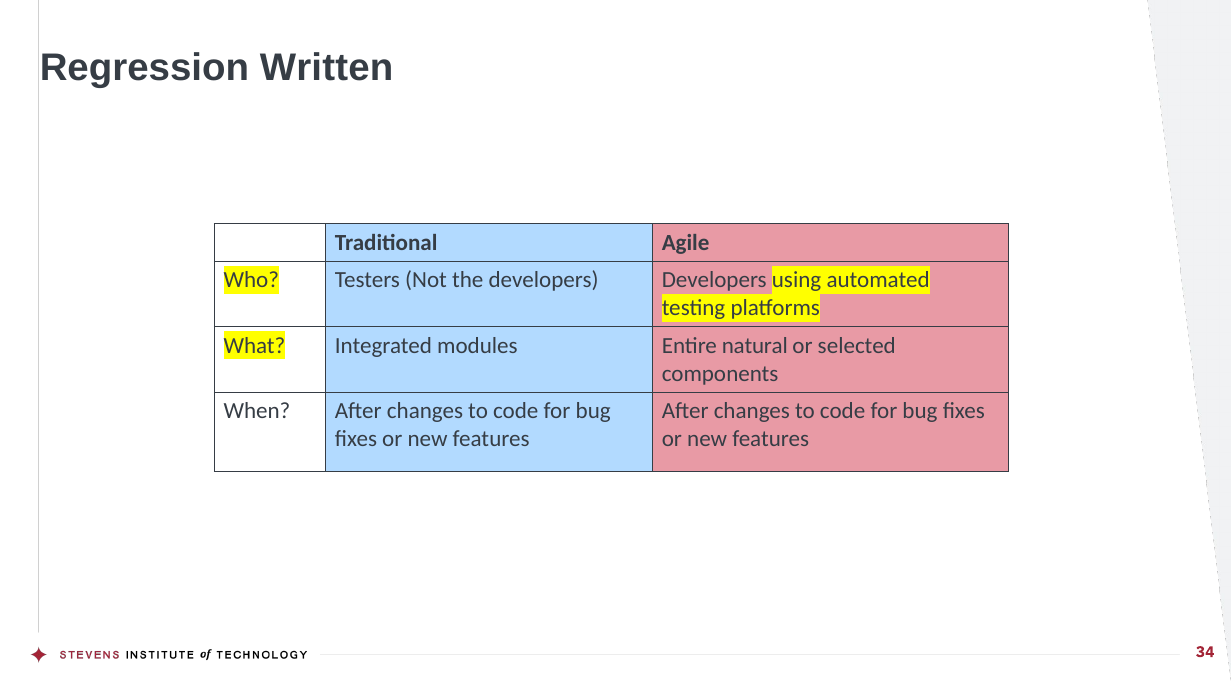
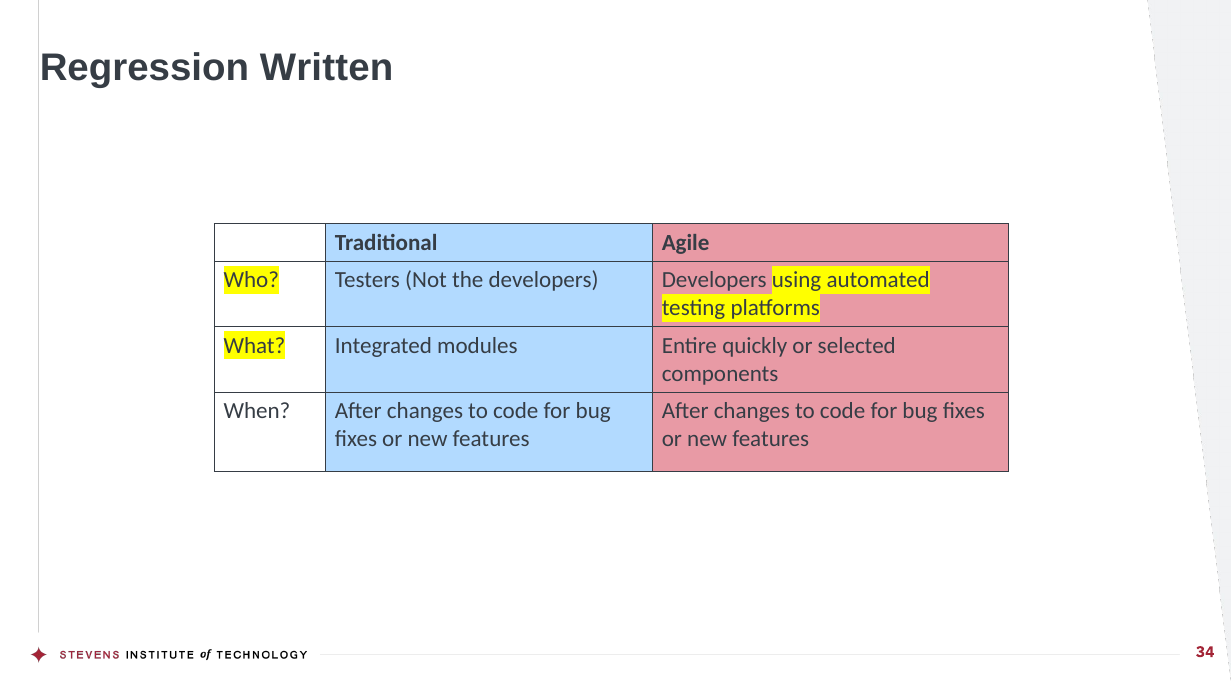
natural: natural -> quickly (755, 346)
